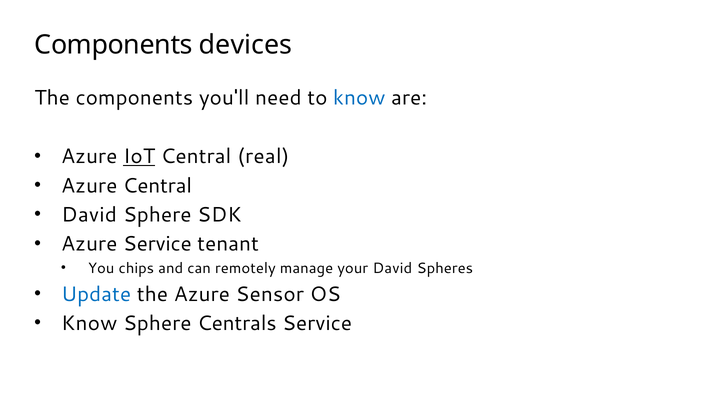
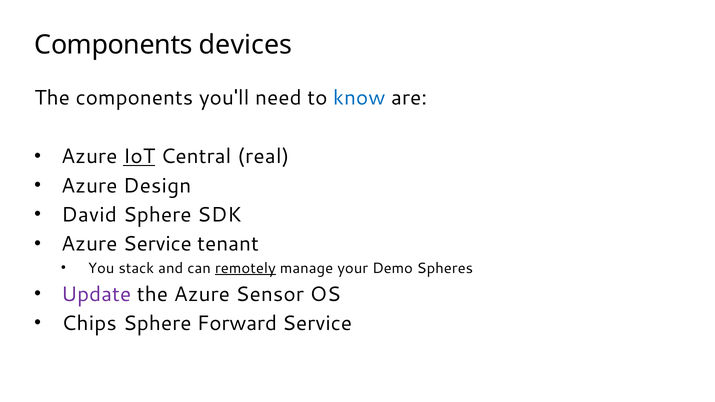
Azure Central: Central -> Design (157, 186)
chips: chips -> stack (136, 268)
remotely underline: none -> present (245, 268)
your David: David -> Demo (393, 268)
Update colour: blue -> purple (96, 294)
Know: Know -> Chips (89, 324)
Centrals: Centrals -> Forward (237, 324)
